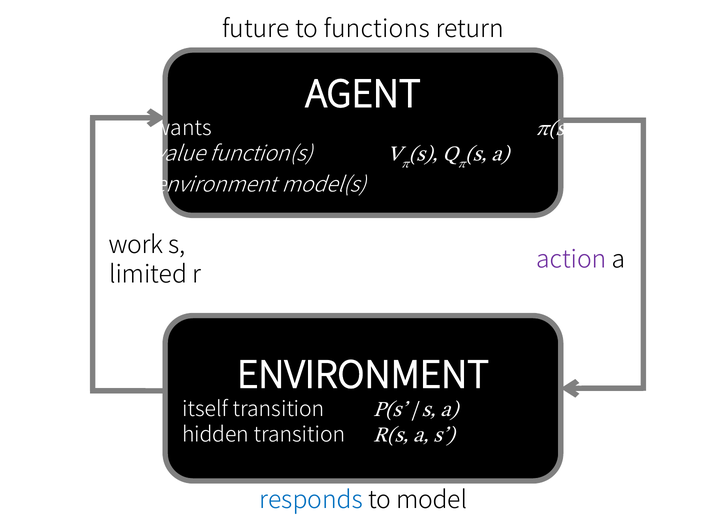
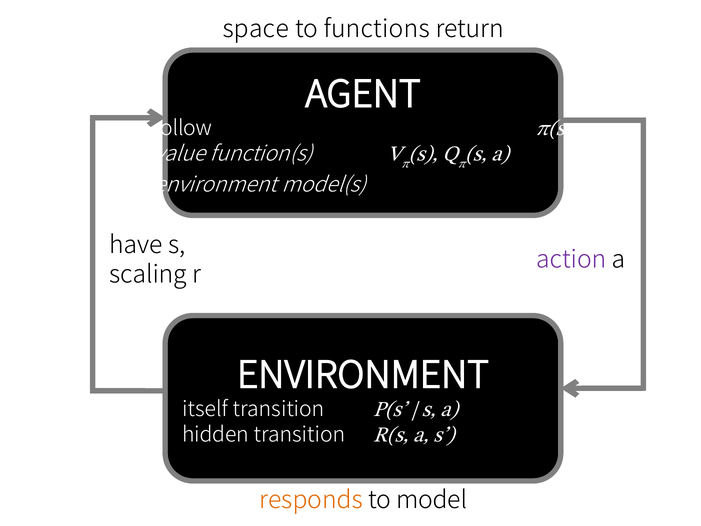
future: future -> space (256, 29)
wants: wants -> follow (183, 128)
work: work -> have (136, 245)
limited: limited -> scaling (148, 274)
responds colour: blue -> orange (311, 500)
